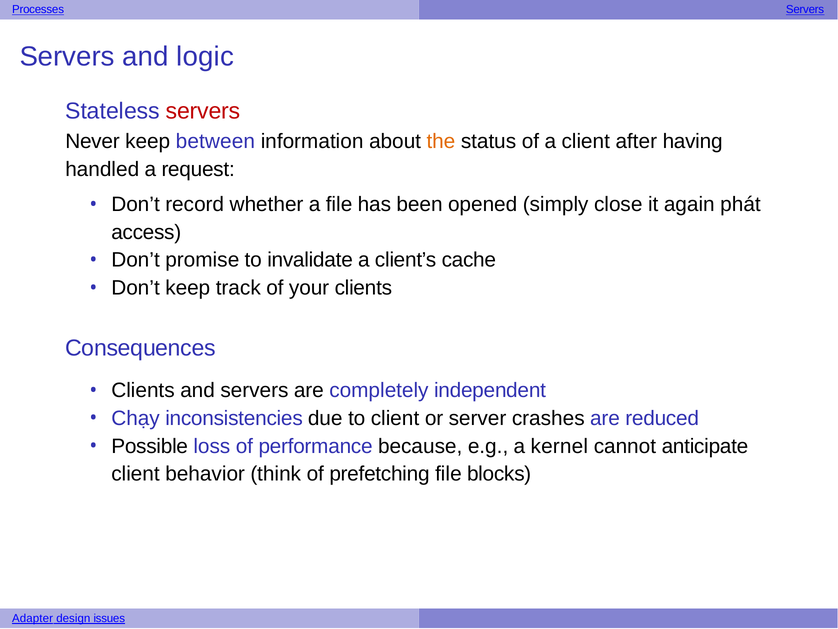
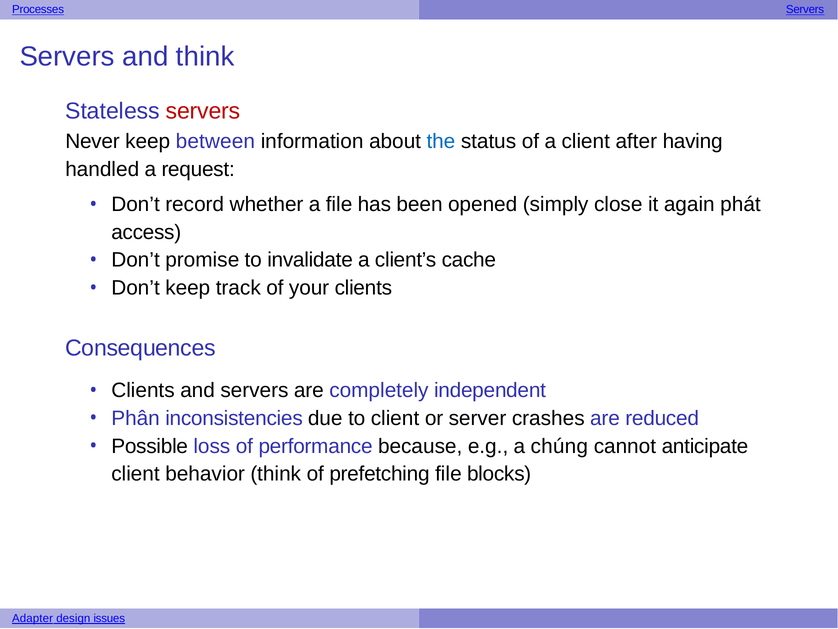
and logic: logic -> think (205, 57)
the colour: orange -> blue (441, 141)
Chạy: Chạy -> Phân (136, 418)
kernel: kernel -> chúng (559, 446)
